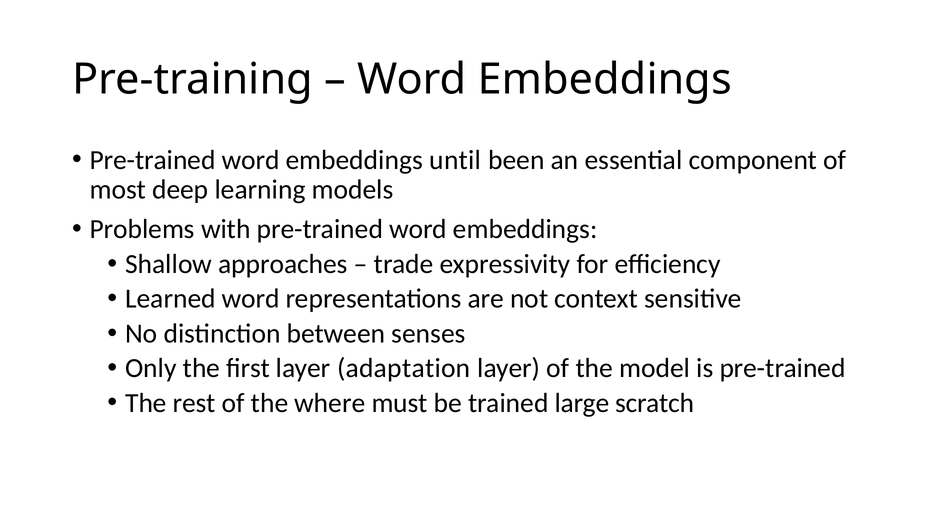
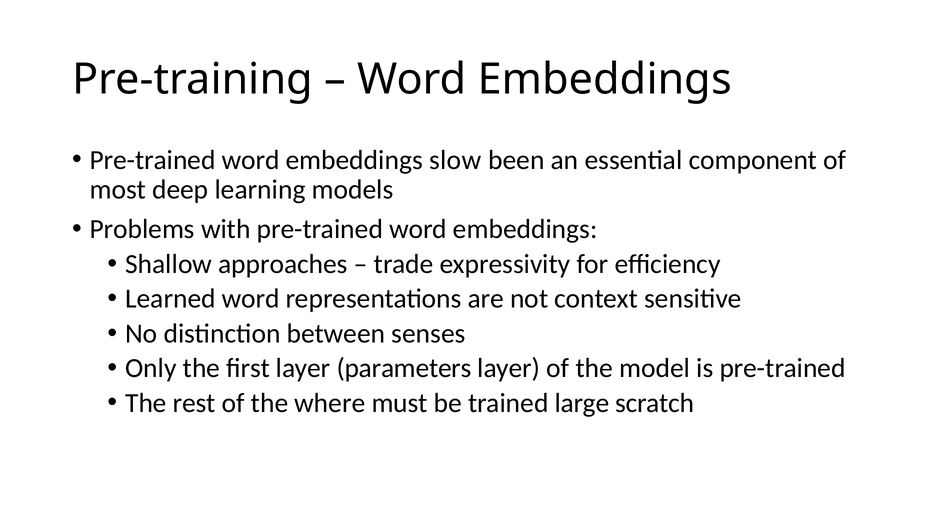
until: until -> slow (455, 160)
adaptation: adaptation -> parameters (404, 368)
